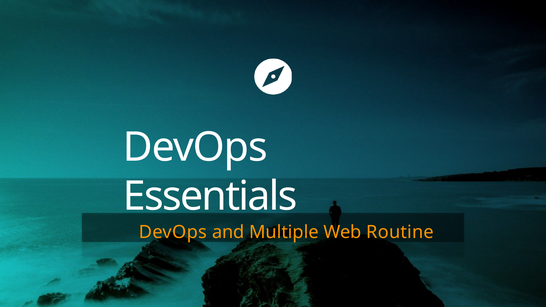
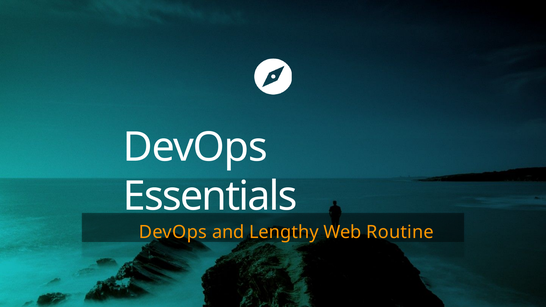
Multiple: Multiple -> Lengthy (284, 232)
